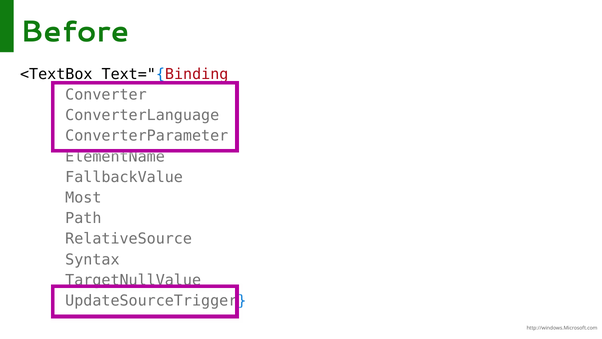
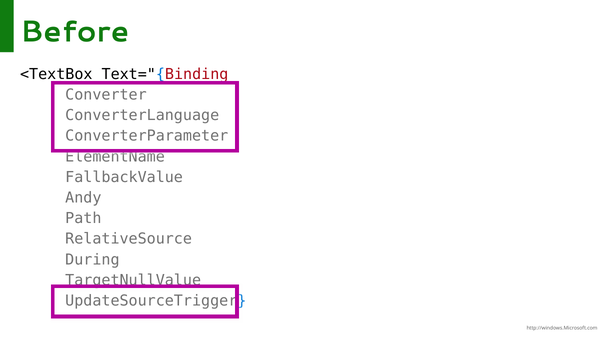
Most: Most -> Andy (83, 198)
Syntax: Syntax -> During (92, 259)
